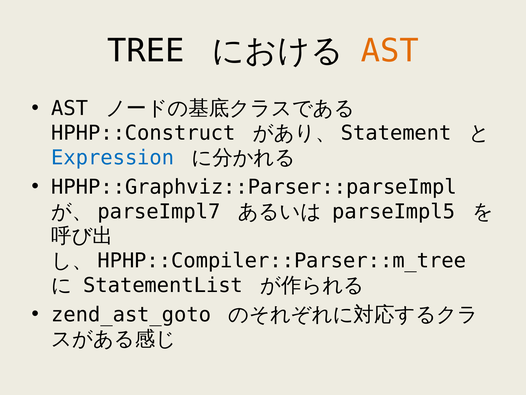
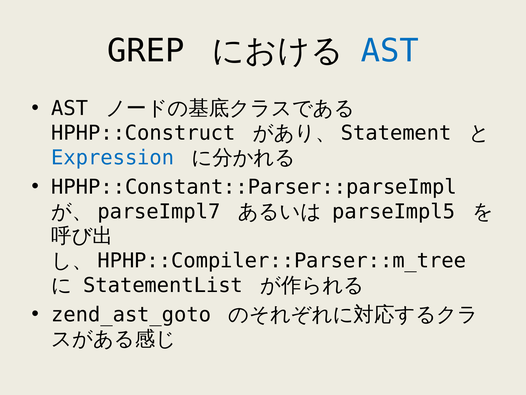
TREE: TREE -> GREP (146, 51)
AST colour: orange -> blue (390, 51)
HPHP::Graphviz::Parser::parseImpl: HPHP::Graphviz::Parser::parseImpl -> HPHP::Constant::Parser::parseImpl (254, 187)
